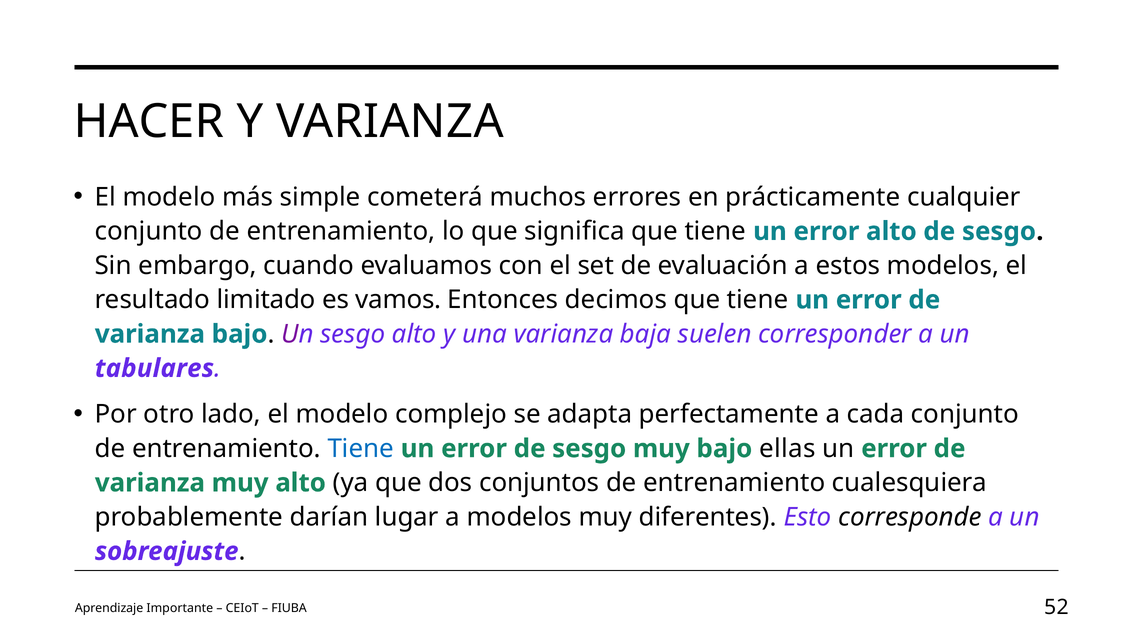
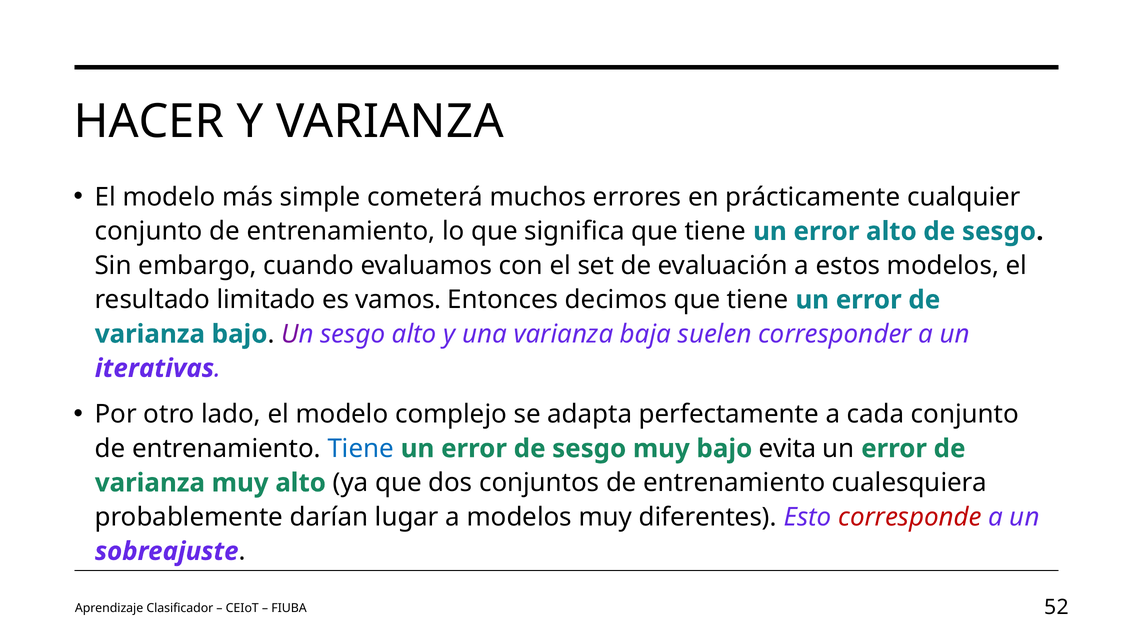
tabulares: tabulares -> iterativas (154, 369)
ellas: ellas -> evita (788, 449)
corresponde colour: black -> red (910, 517)
Importante: Importante -> Clasificador (180, 608)
